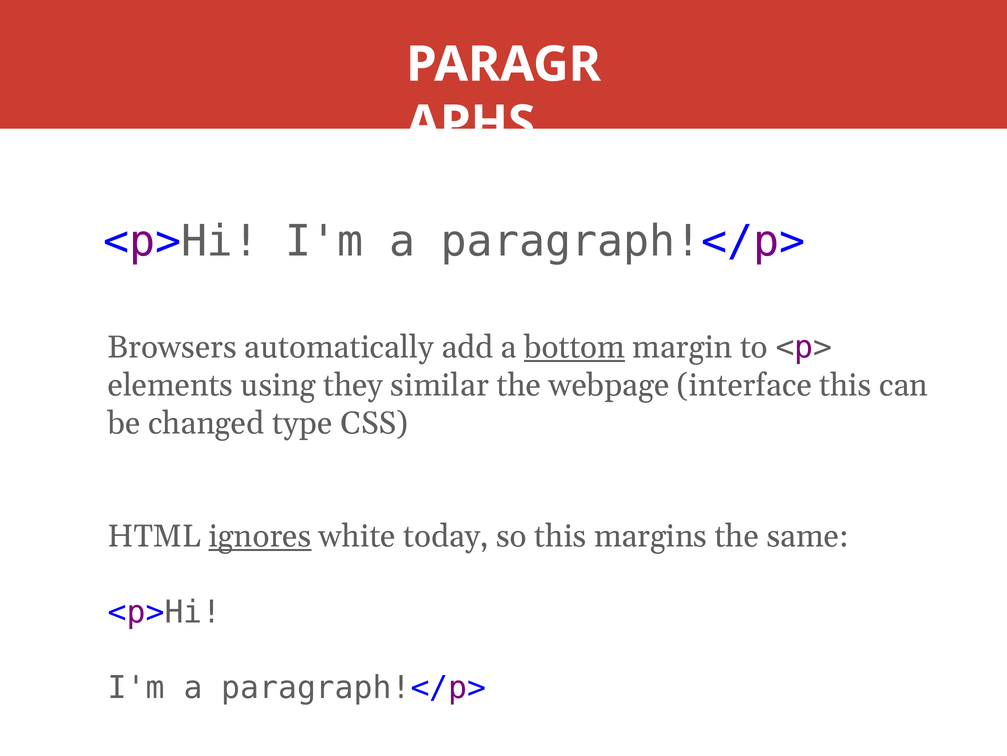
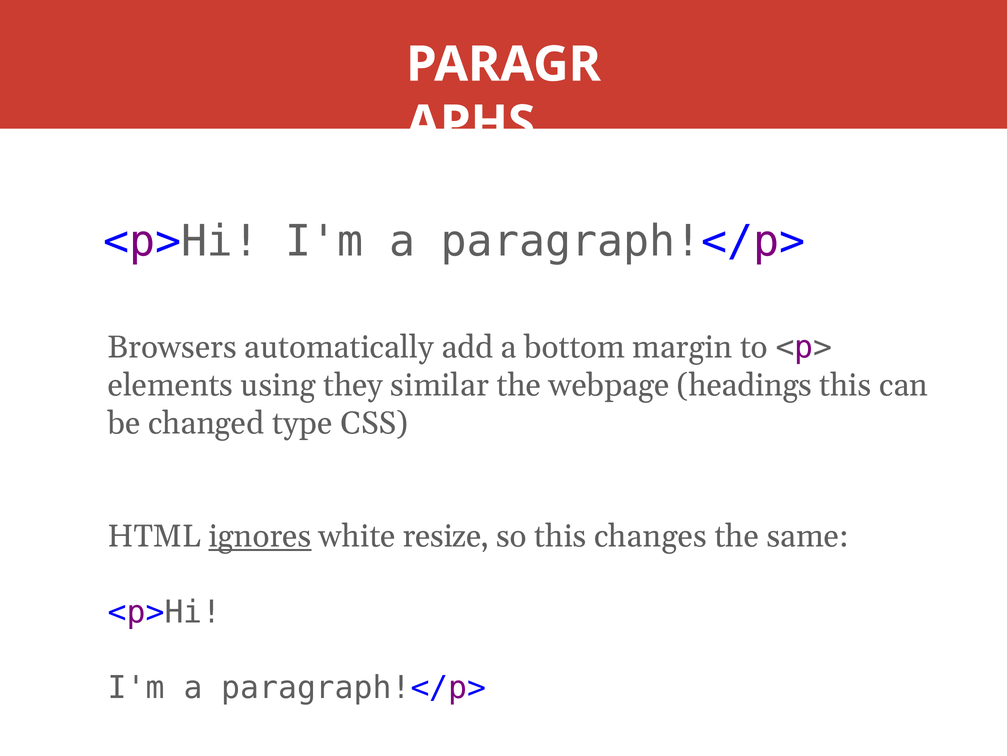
bottom underline: present -> none (575, 347)
interface: interface -> headings (744, 385)
today: today -> resize (446, 536)
margins: margins -> changes (650, 536)
